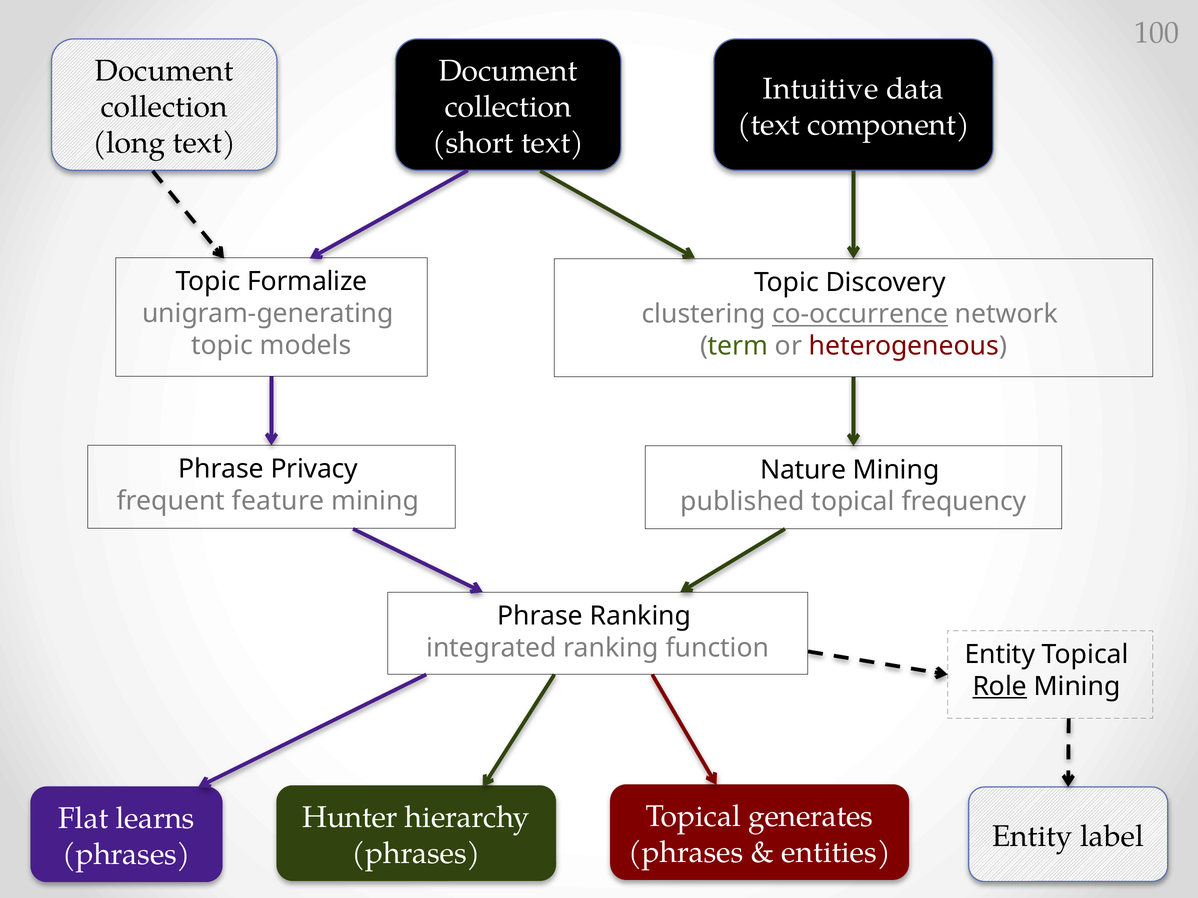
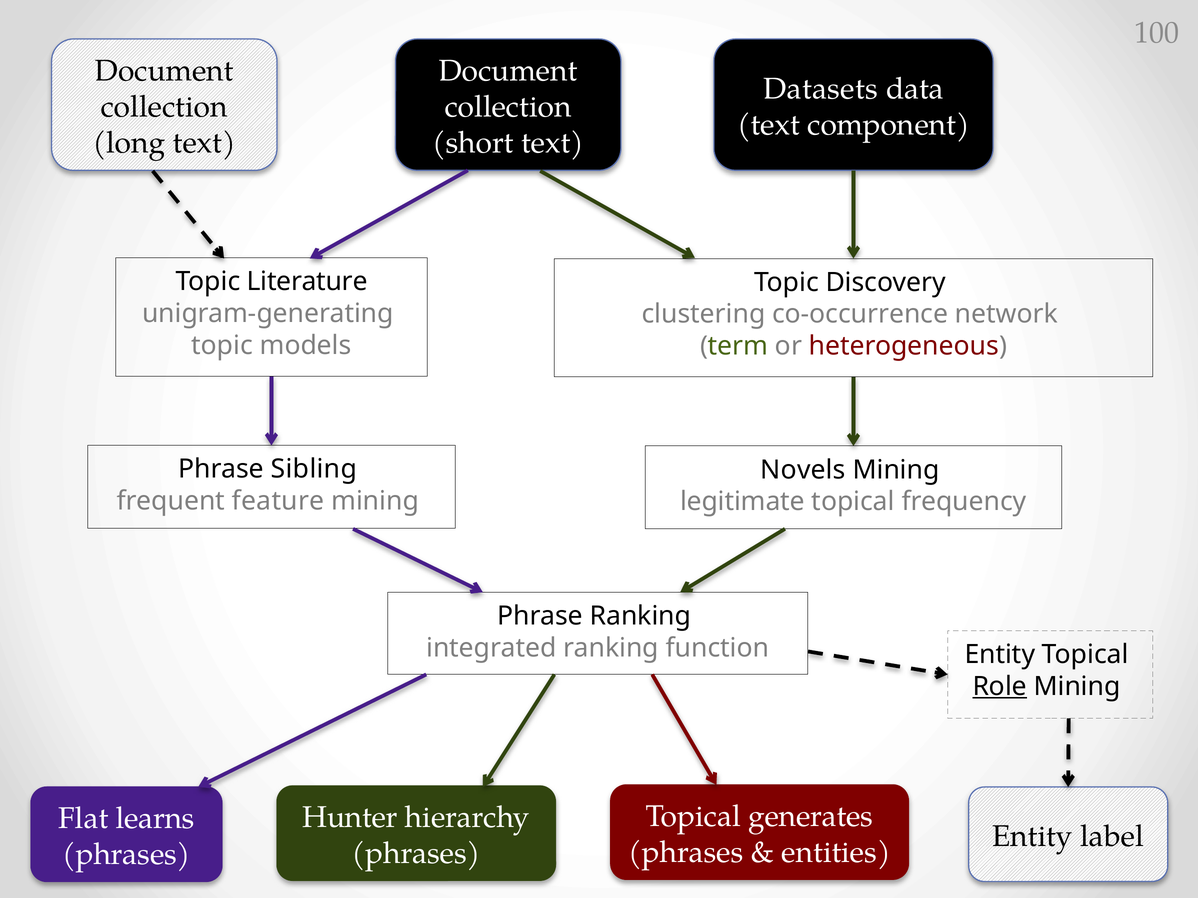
Intuitive: Intuitive -> Datasets (821, 89)
Formalize: Formalize -> Literature (307, 282)
co-occurrence underline: present -> none (860, 314)
Privacy: Privacy -> Sibling (314, 469)
Nature: Nature -> Novels (803, 470)
published: published -> legitimate (742, 502)
